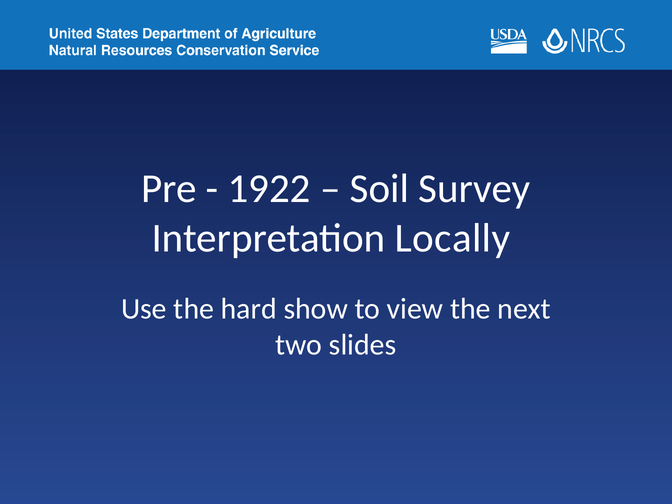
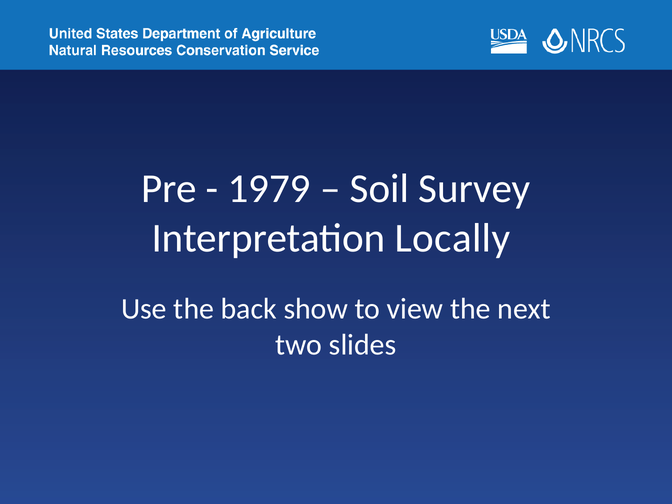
1922: 1922 -> 1979 (269, 189)
hard: hard -> back (249, 309)
